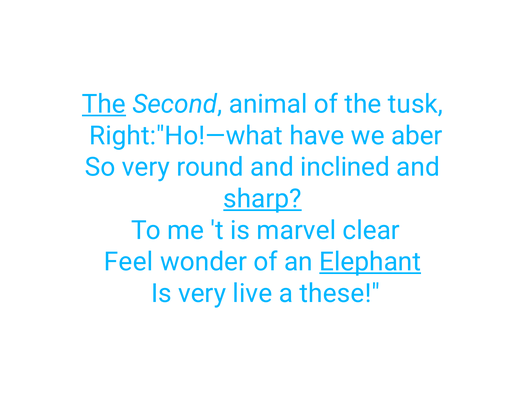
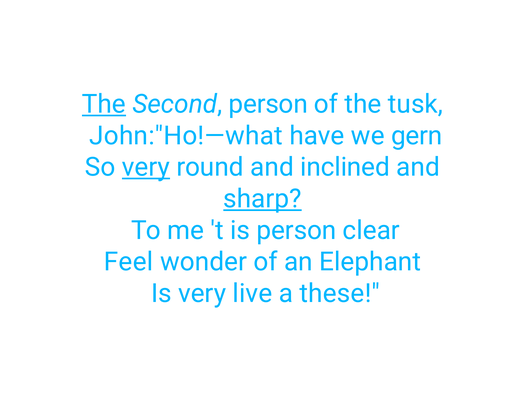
Second animal: animal -> person (268, 104)
Right:"Ho!—what: Right:"Ho!—what -> John:"Ho!—what (186, 136)
aber: aber -> gern (417, 136)
very underline: none -> present (146, 167)
is marvel: marvel -> person (296, 230)
Elephant underline: present -> none (370, 262)
